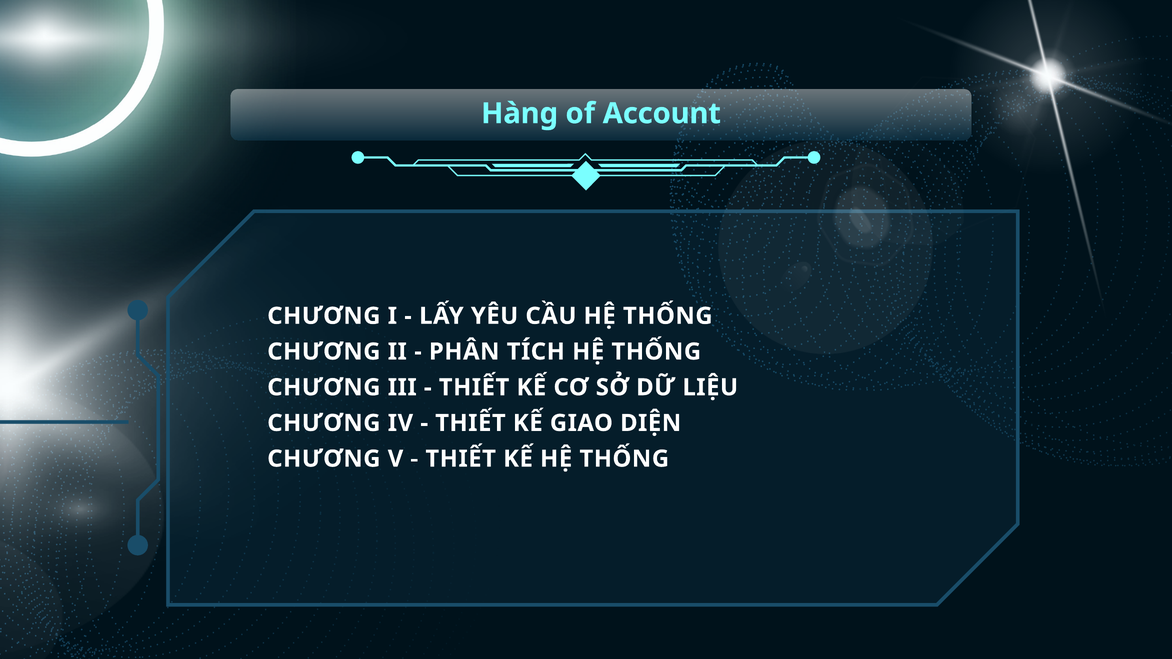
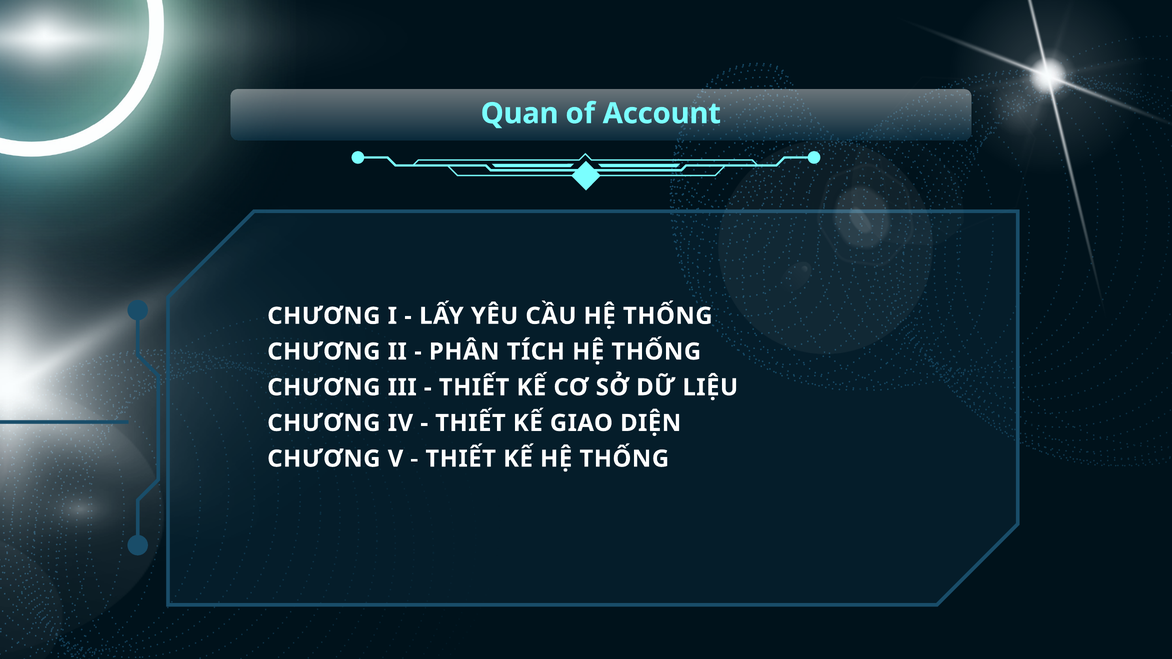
Hàng: Hàng -> Quan (520, 114)
